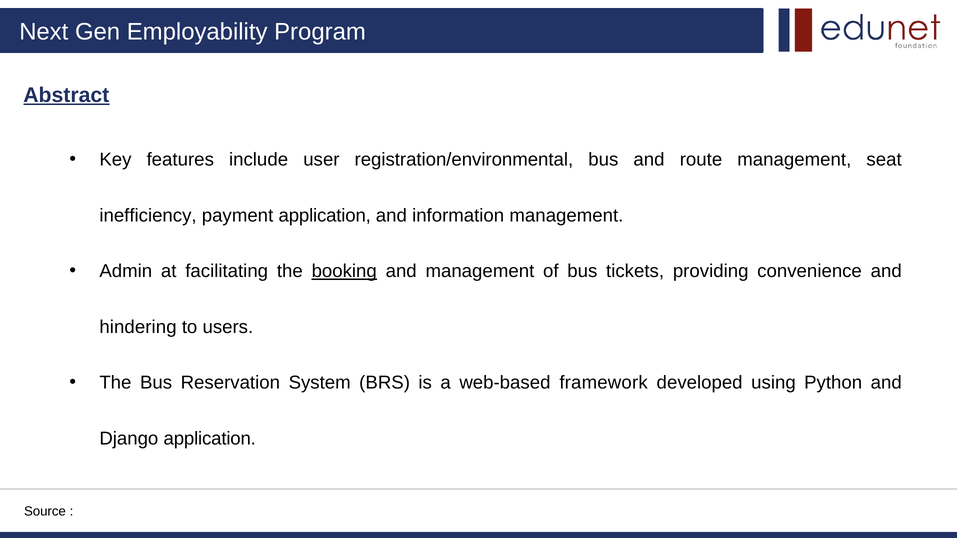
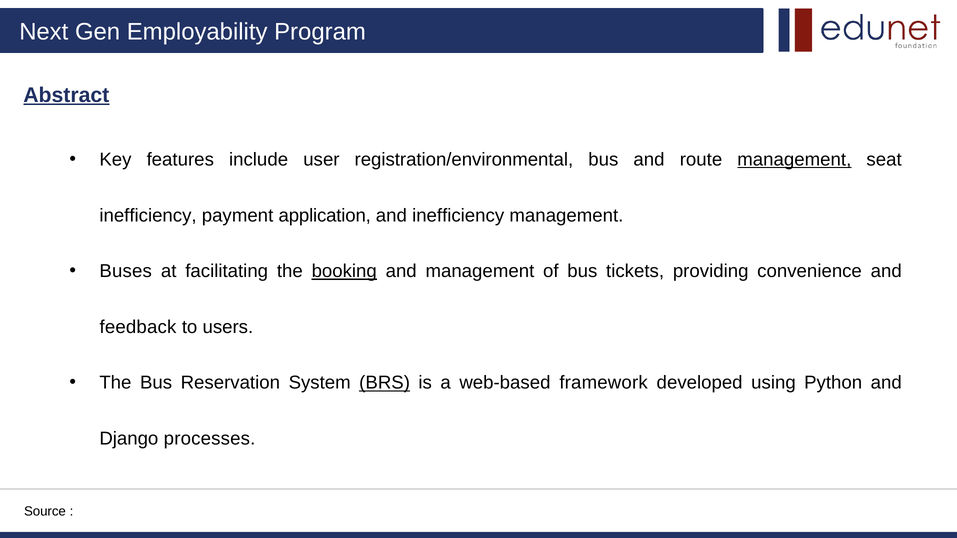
management underline: none -> present (794, 160)
and information: information -> inefficiency (458, 216)
Admin: Admin -> Buses (126, 271)
hindering: hindering -> feedback (138, 327)
BRS underline: none -> present (385, 383)
Django application: application -> processes (210, 439)
